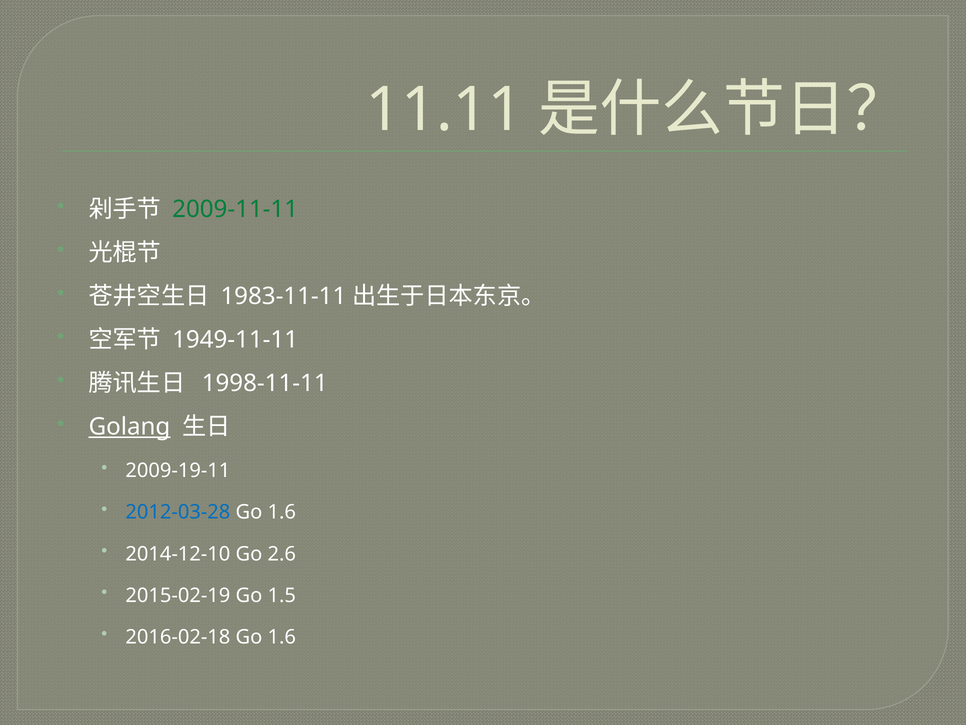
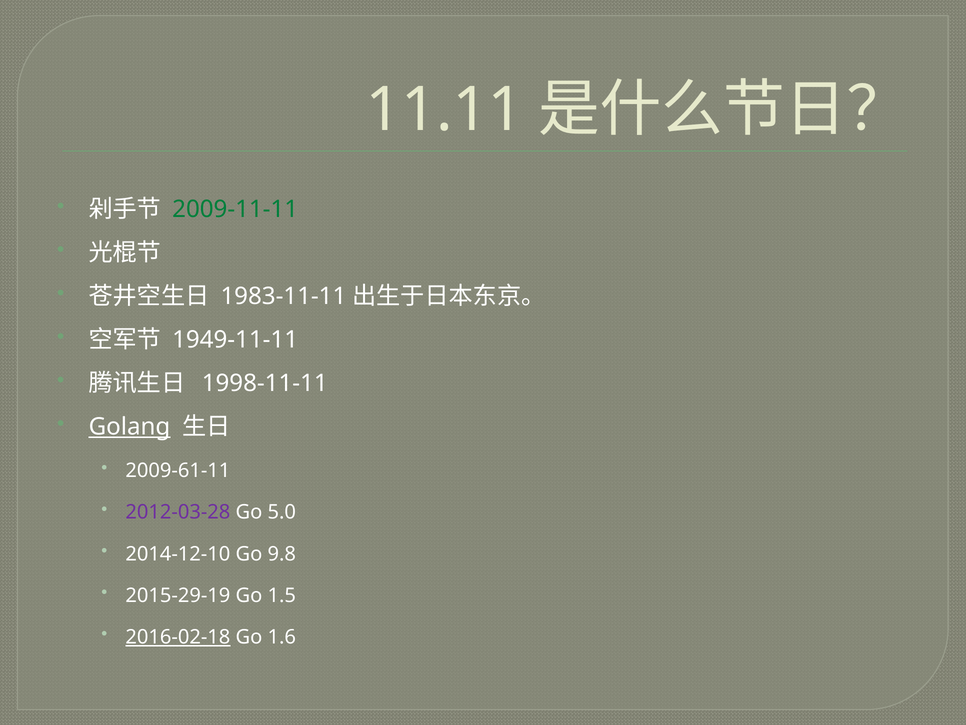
2009-19-11: 2009-19-11 -> 2009-61-11 (178, 470)
2012-03-28 colour: blue -> purple (178, 512)
1.6: 1.6 -> 5.0 (282, 512)
2.6: 2.6 -> 9.8 (282, 554)
2015-02-19: 2015-02-19 -> 2015-29-19 (178, 595)
2016-02-18 underline: none -> present (178, 637)
